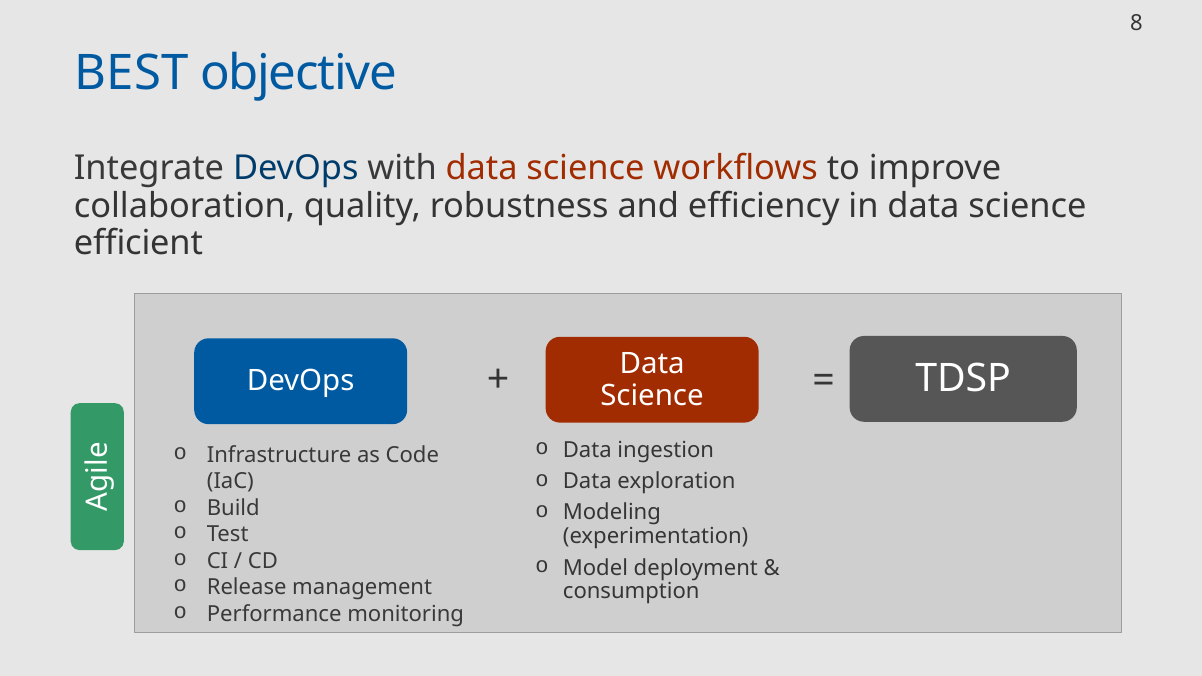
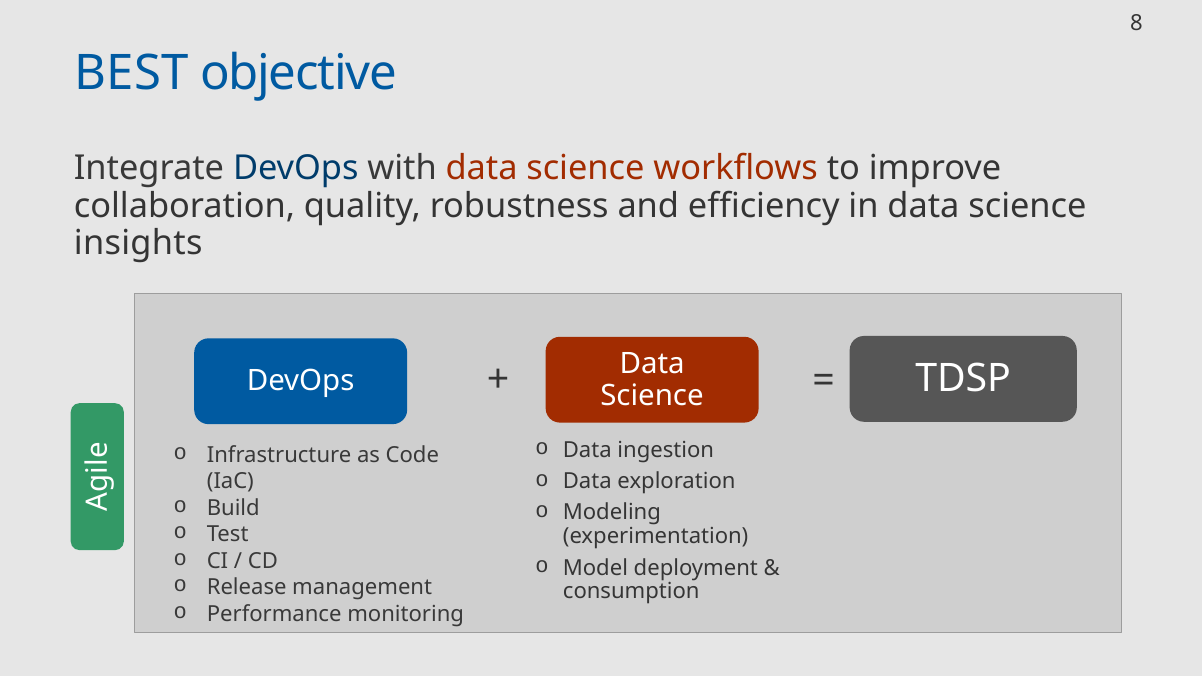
efficient: efficient -> insights (138, 243)
